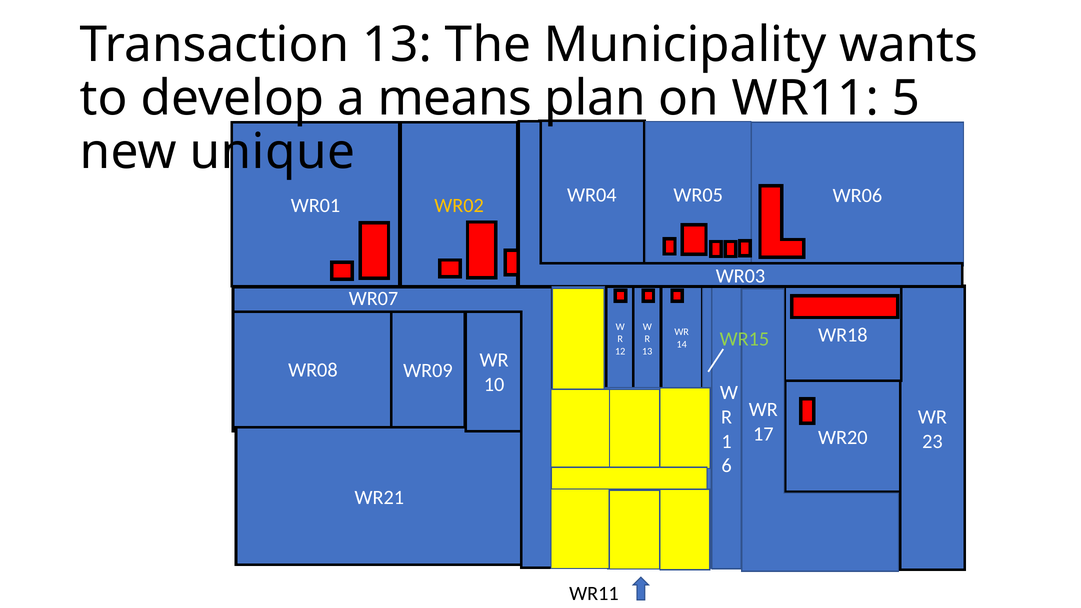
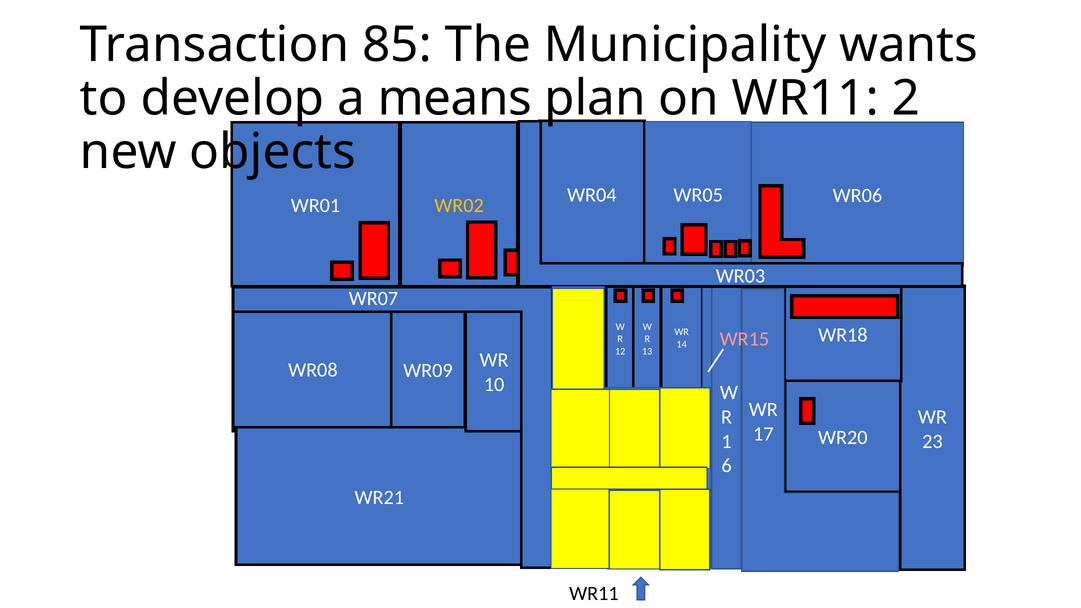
Transaction 13: 13 -> 85 (397, 45)
5: 5 -> 2 (906, 98)
unique: unique -> objects (273, 152)
WR15 colour: light green -> pink (744, 339)
